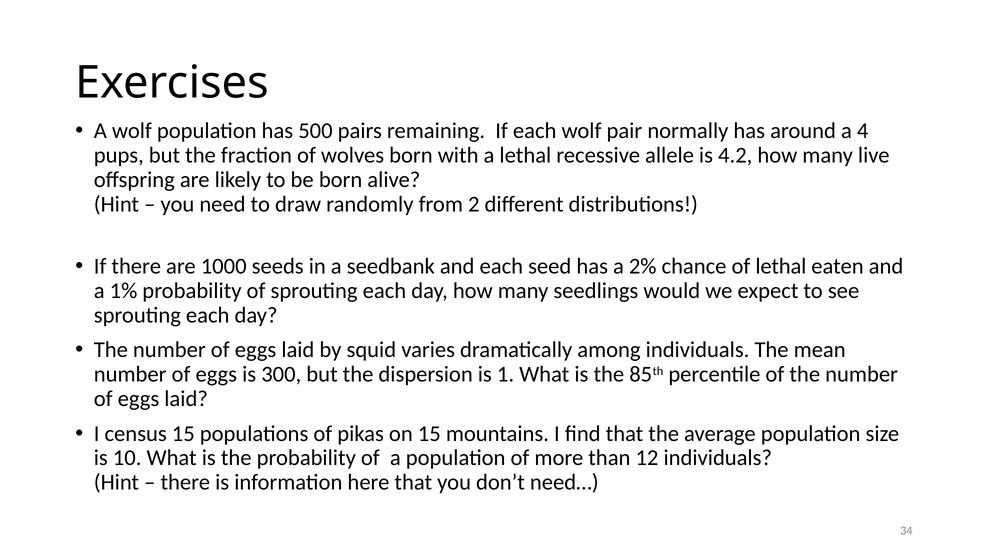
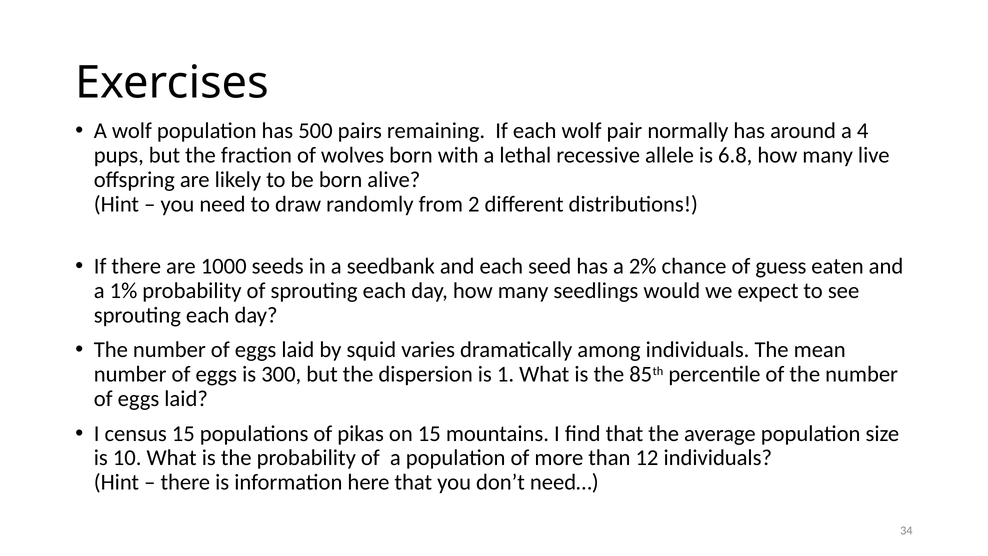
4.2: 4.2 -> 6.8 (735, 155)
of lethal: lethal -> guess (781, 266)
